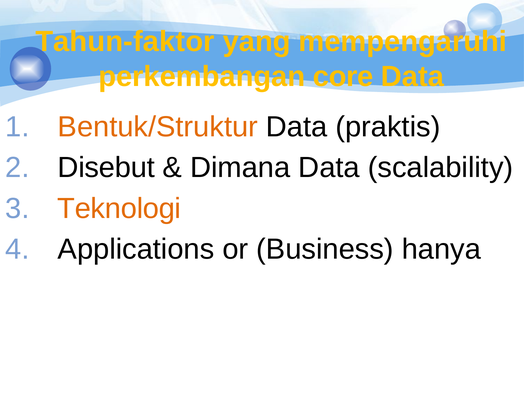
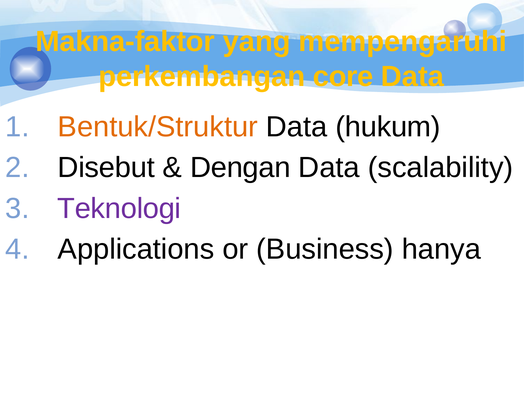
Tahun-faktor: Tahun-faktor -> Makna-faktor (125, 42)
praktis: praktis -> hukum (388, 127)
Dimana: Dimana -> Dengan (240, 168)
Teknologi colour: orange -> purple (119, 208)
